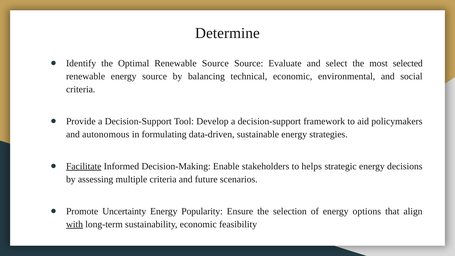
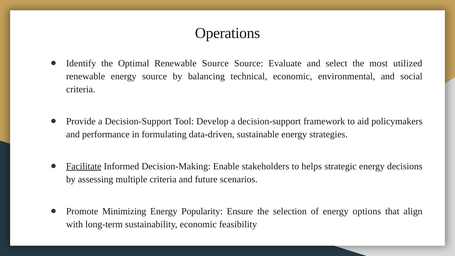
Determine: Determine -> Operations (228, 33)
selected: selected -> utilized (408, 63)
autonomous: autonomous -> performance (106, 134)
Uncertainty: Uncertainty -> Minimizing (124, 211)
with underline: present -> none (75, 224)
